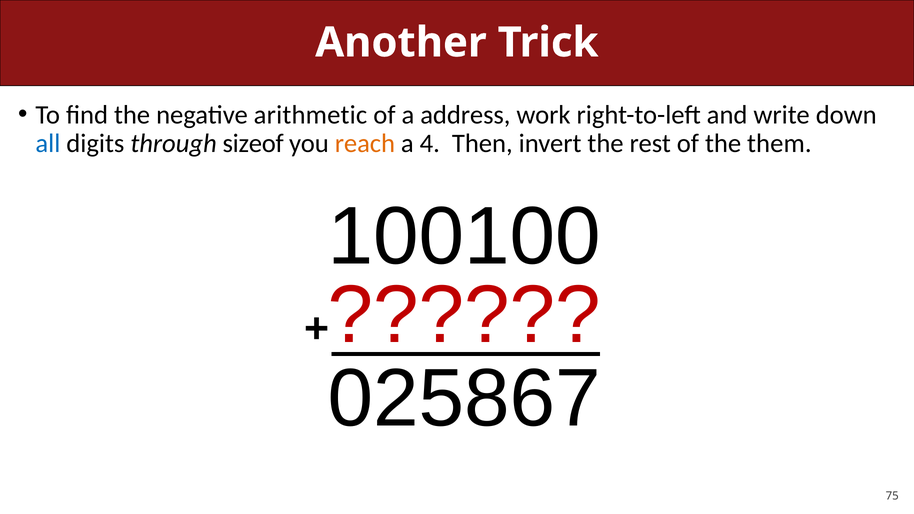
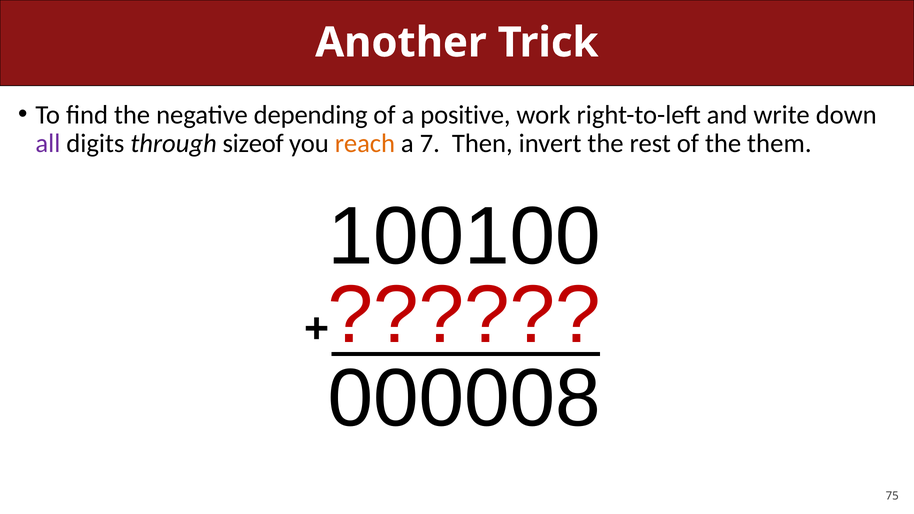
arithmetic: arithmetic -> depending (311, 115)
address: address -> positive (465, 115)
all colour: blue -> purple (48, 144)
4: 4 -> 7 (430, 144)
025867: 025867 -> 000008 (464, 399)
